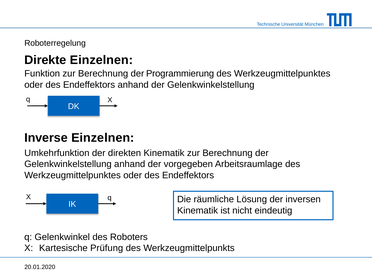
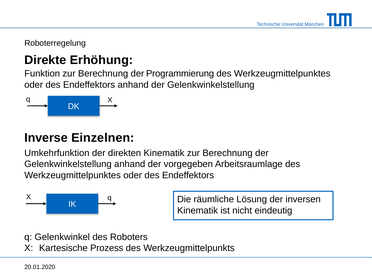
Direkte Einzelnen: Einzelnen -> Erhöhung (101, 60)
Prüfung: Prüfung -> Prozess (107, 248)
